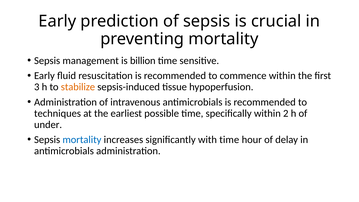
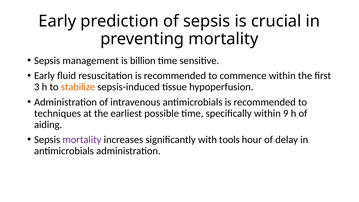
2: 2 -> 9 (286, 113)
under: under -> aiding (48, 125)
mortality colour: blue -> purple (82, 140)
with time: time -> tools (229, 140)
